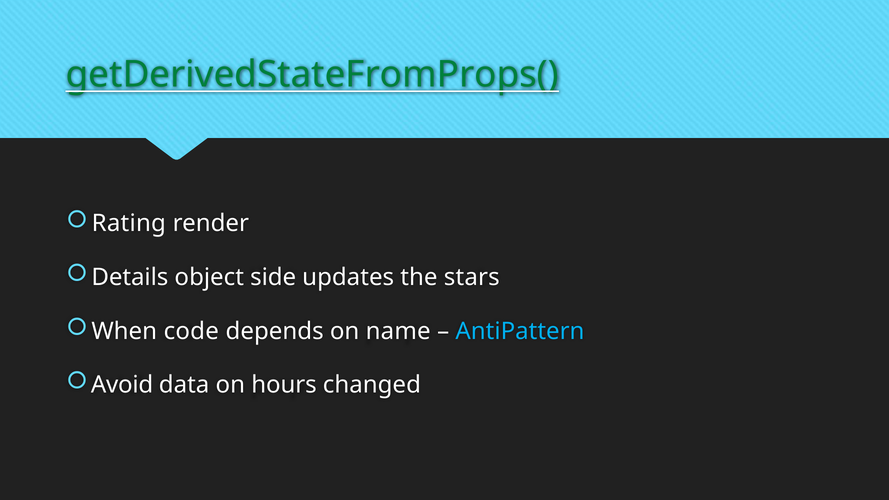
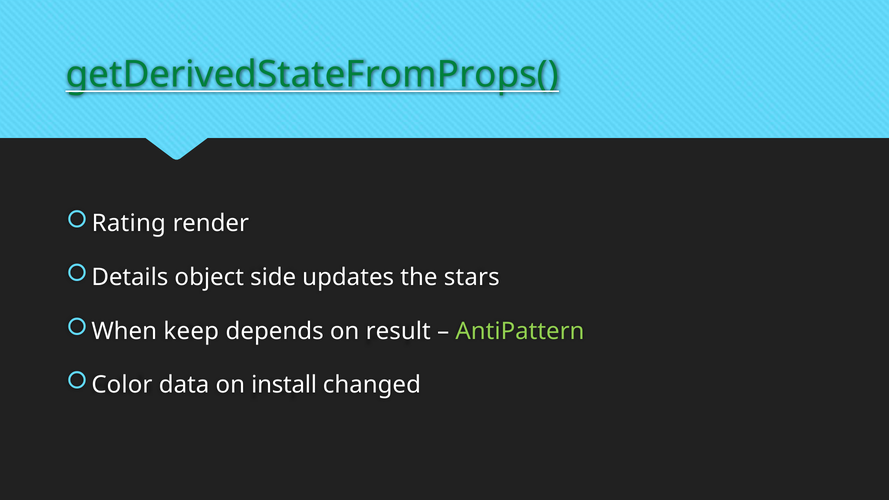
code: code -> keep (191, 331)
name: name -> result (398, 331)
AntiPattern colour: light blue -> light green (520, 331)
Avoid: Avoid -> Color (122, 385)
hours: hours -> install (284, 385)
